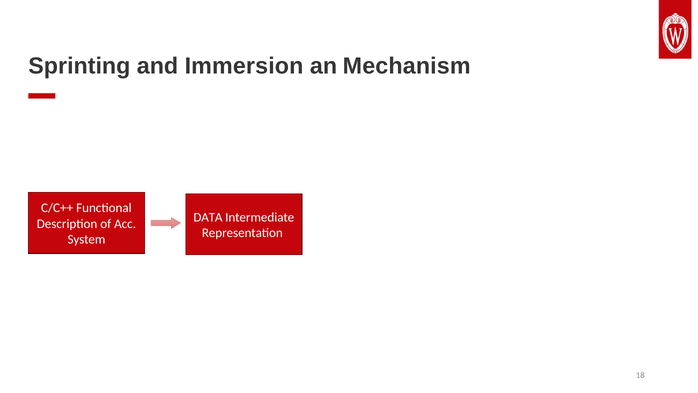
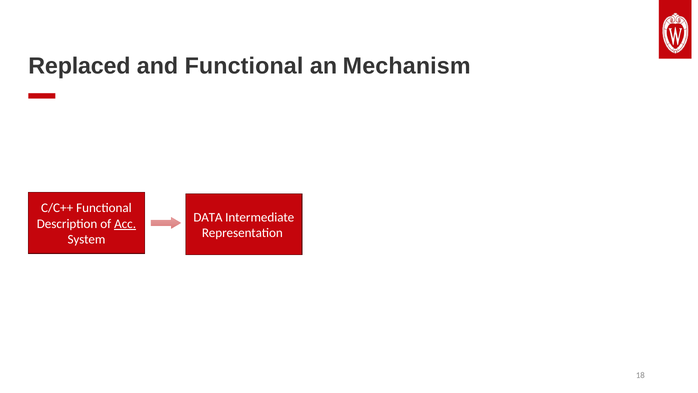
Sprinting: Sprinting -> Replaced (79, 66)
and Immersion: Immersion -> Functional (244, 66)
Acc underline: none -> present (125, 224)
